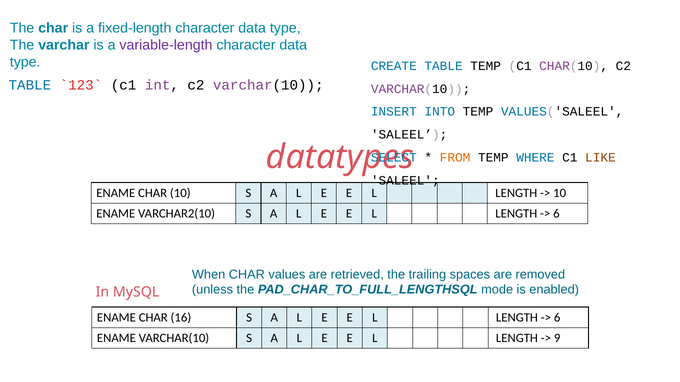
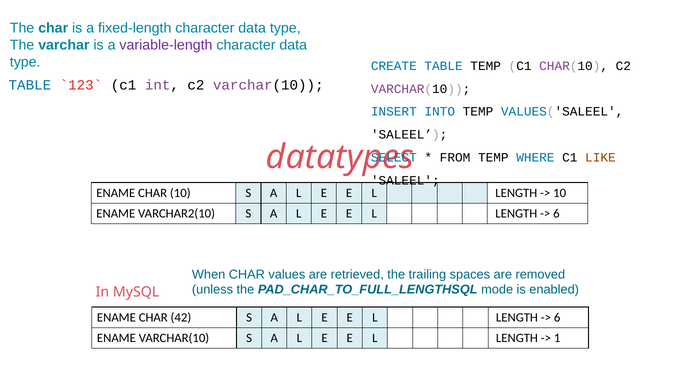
FROM colour: orange -> black (455, 158)
16: 16 -> 42 (181, 318)
9: 9 -> 1 (557, 339)
